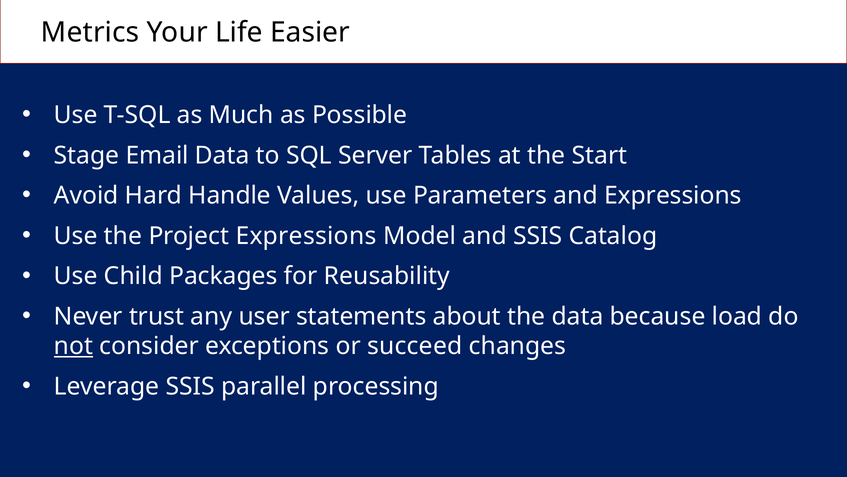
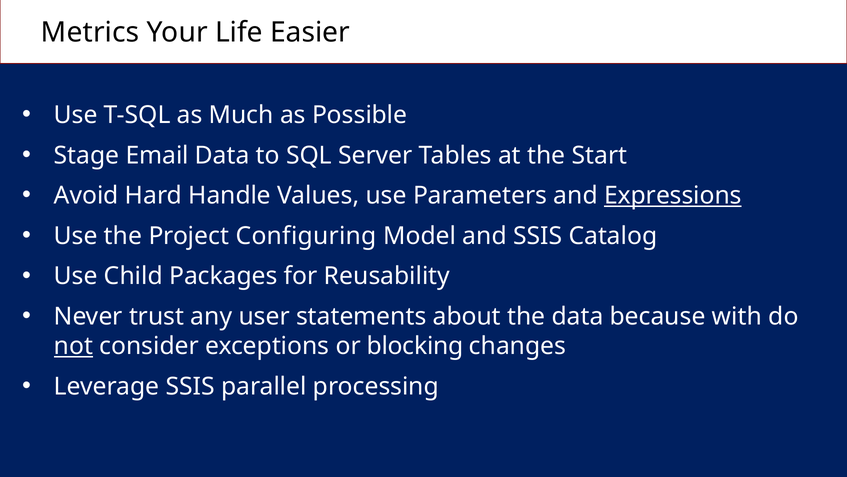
Expressions underline: none -> present (673, 195)
Project Expressions: Expressions -> Configuring (306, 236)
load: load -> with (737, 316)
succeed: succeed -> blocking (415, 346)
